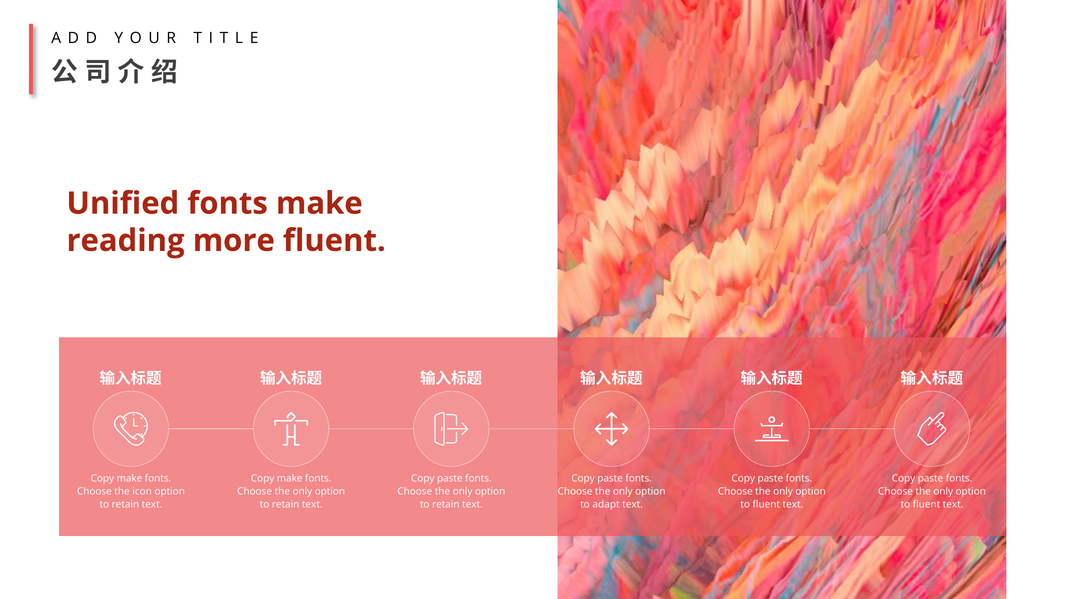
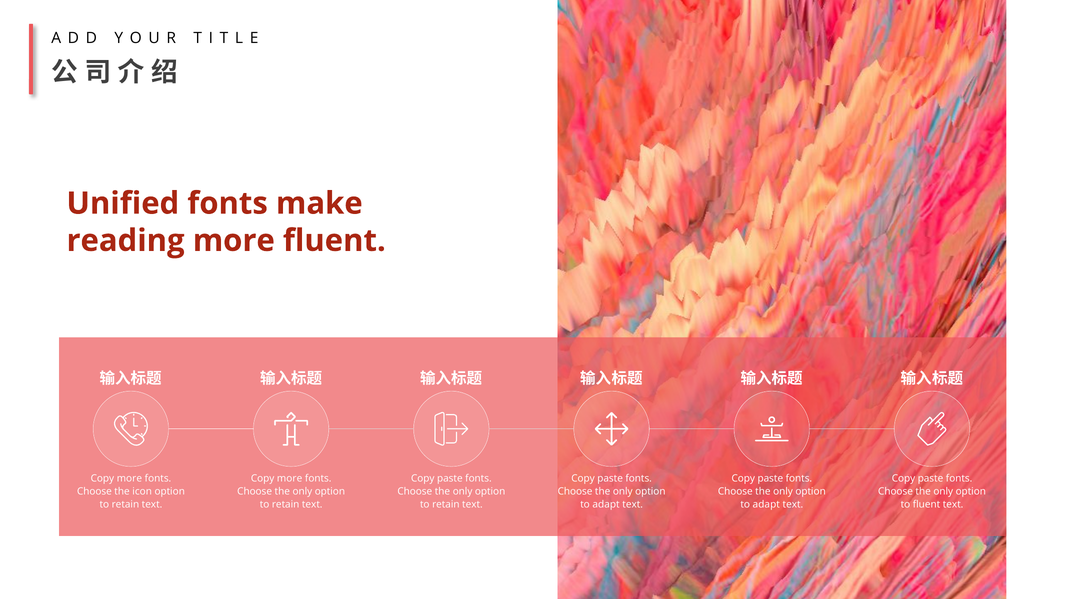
make: make -> more (129, 479)
make: make -> more (290, 479)
fluent: fluent -> adapt (766, 505)
